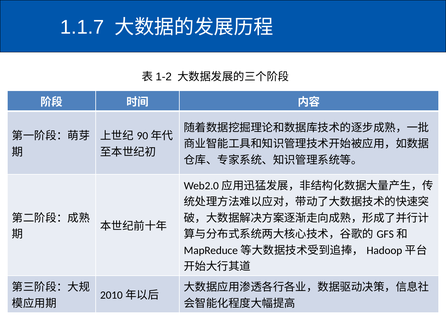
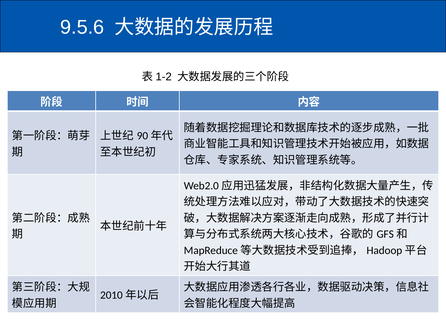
1.1.7: 1.1.7 -> 9.5.6 (82, 27)
